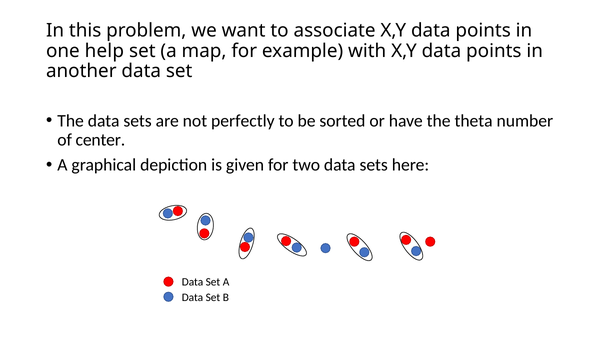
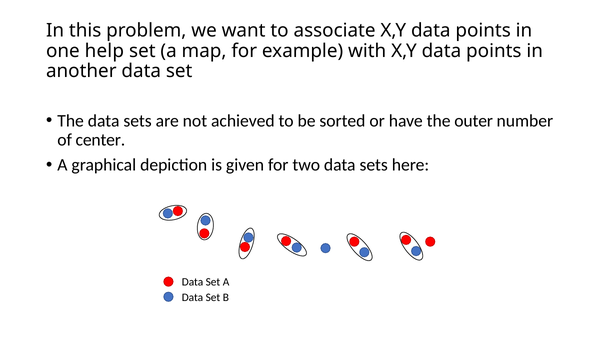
perfectly: perfectly -> achieved (243, 121)
theta: theta -> outer (474, 121)
